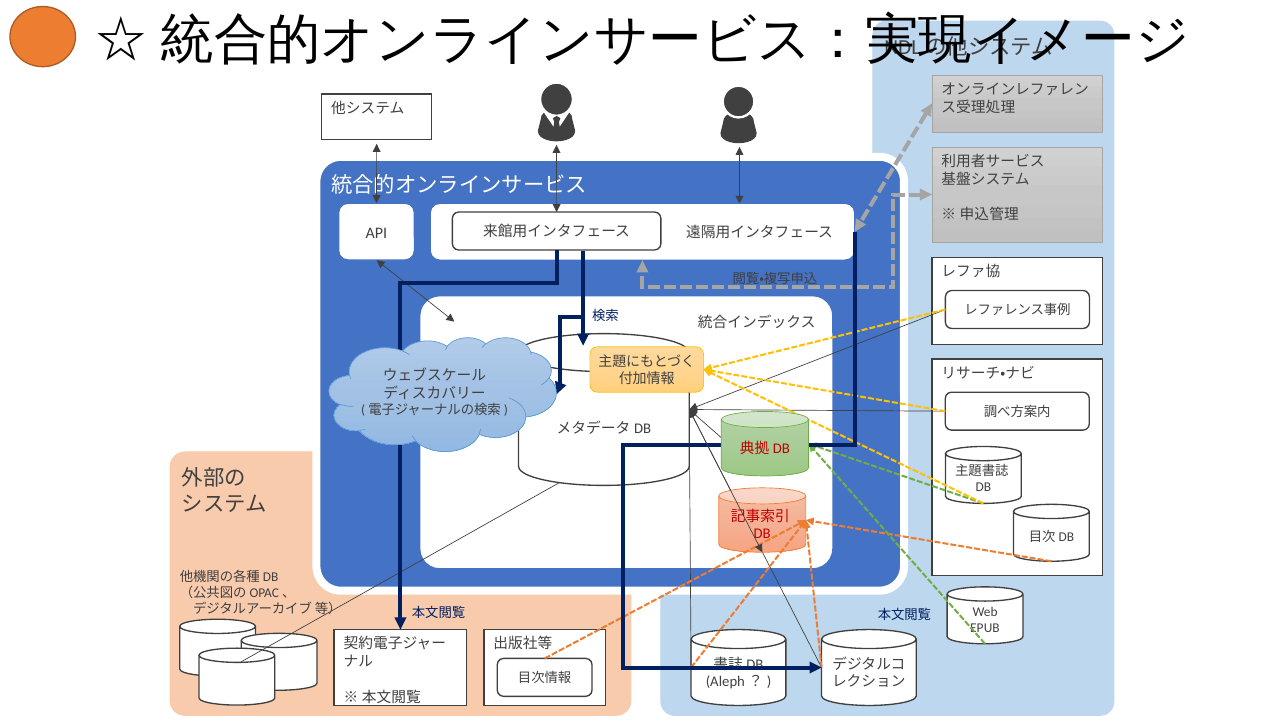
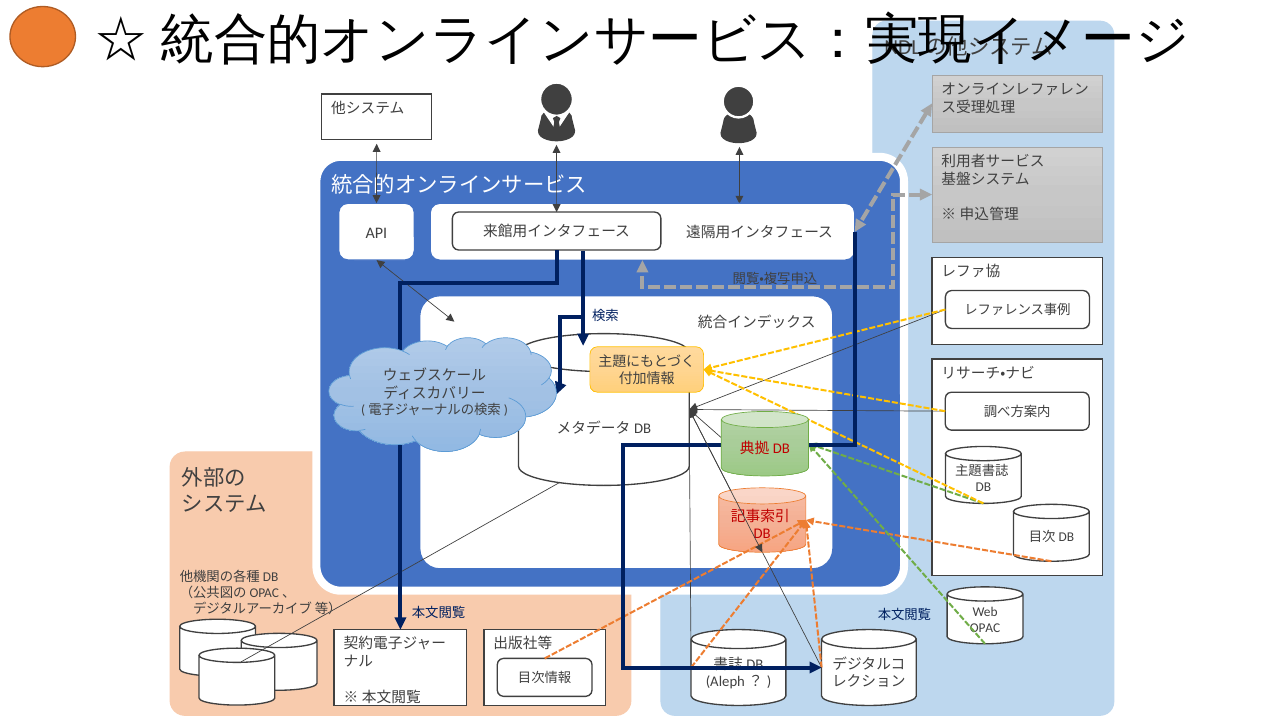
EPUB: EPUB -> OPAC (985, 627)
